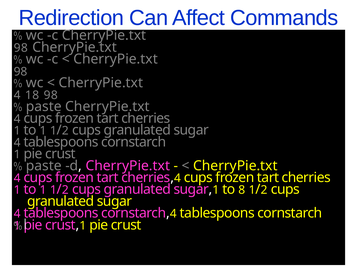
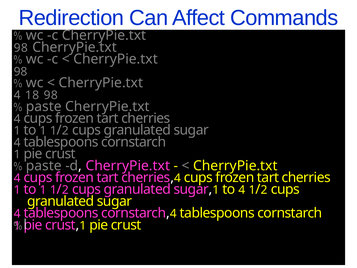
to 8: 8 -> 4 (242, 190)
